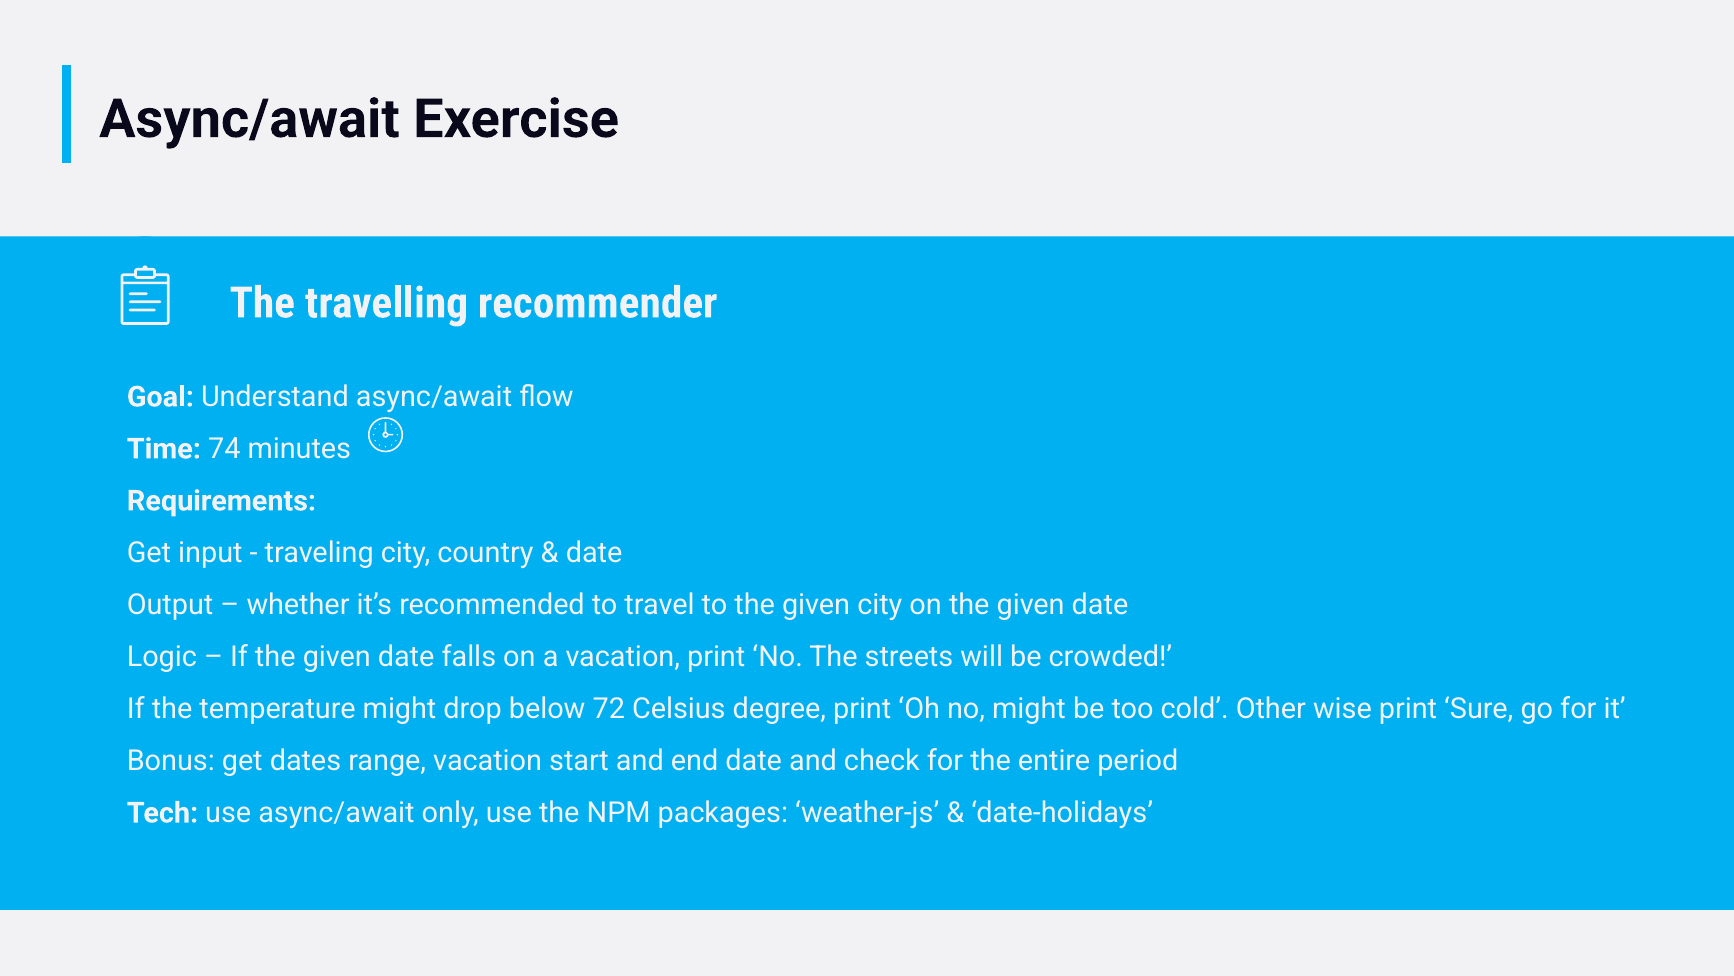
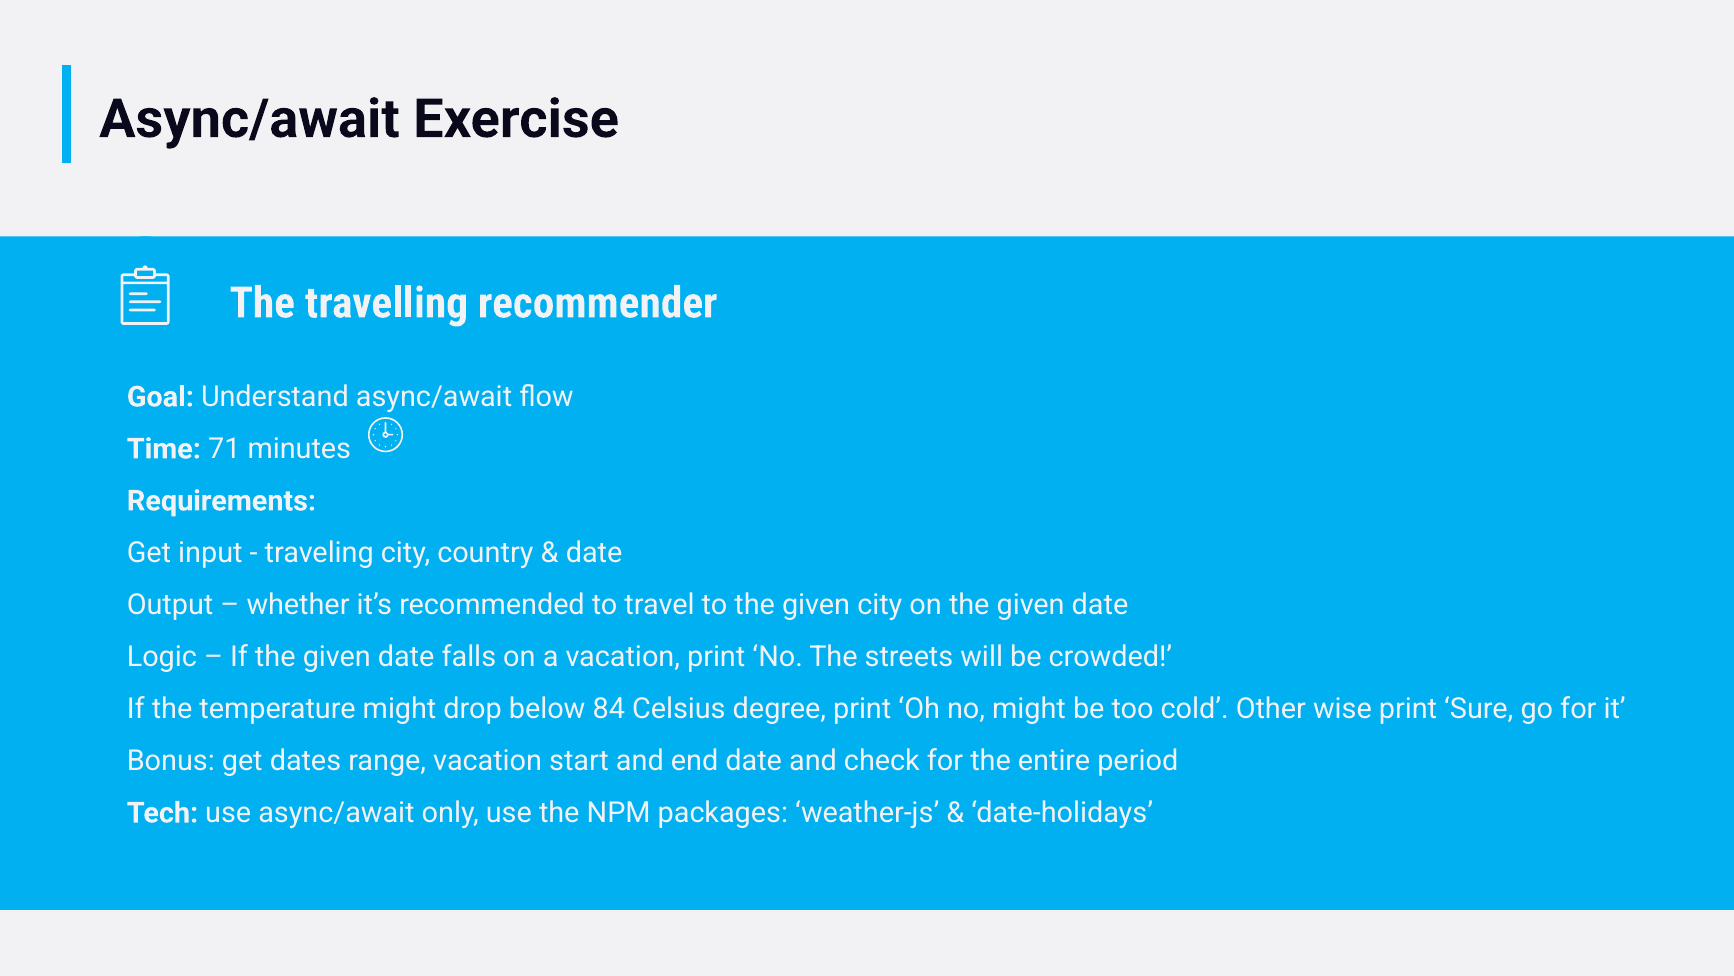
74: 74 -> 71 (224, 449)
72: 72 -> 84 (609, 709)
